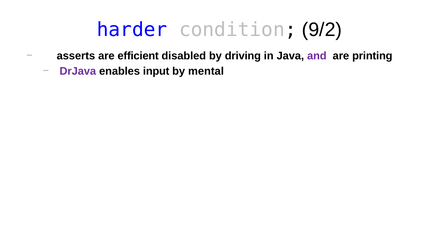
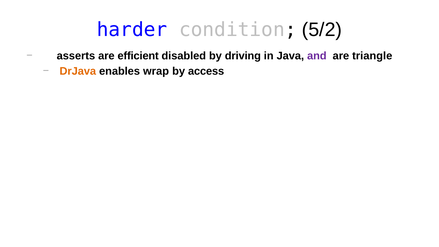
9/2: 9/2 -> 5/2 (322, 30)
printing: printing -> triangle (372, 56)
DrJava colour: purple -> orange (78, 71)
input: input -> wrap (156, 71)
mental: mental -> access (206, 71)
